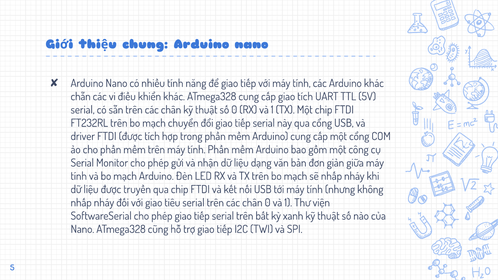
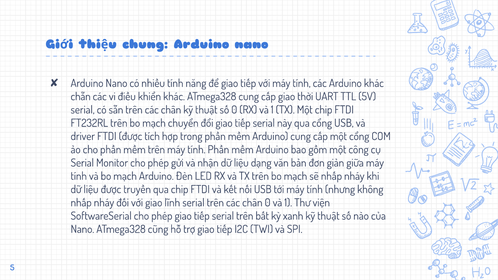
giao tích: tích -> thời (305, 97)
tiêu: tiêu -> lĩnh (172, 203)
